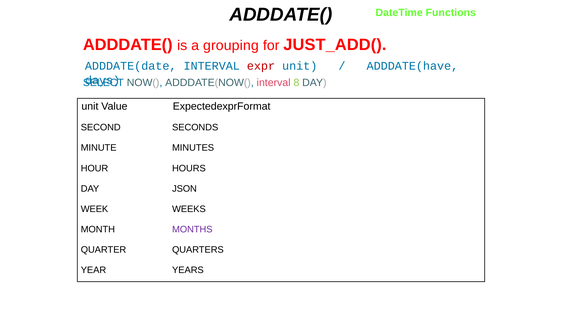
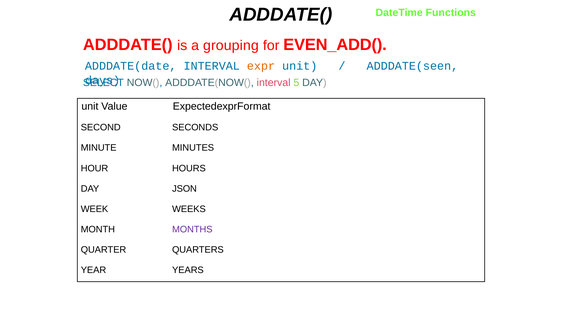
JUST_ADD(: JUST_ADD( -> EVEN_ADD( (335, 45)
expr colour: red -> orange (261, 66)
ADDDATE(have: ADDDATE(have -> ADDDATE(seen (412, 66)
8: 8 -> 5 (296, 83)
